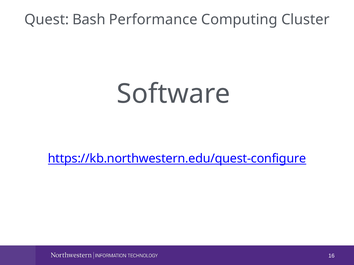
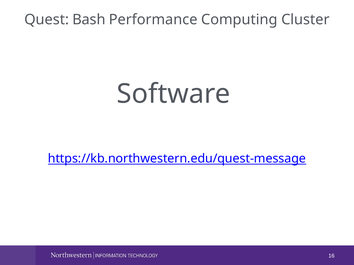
https://kb.northwestern.edu/quest-configure: https://kb.northwestern.edu/quest-configure -> https://kb.northwestern.edu/quest-message (177, 159)
